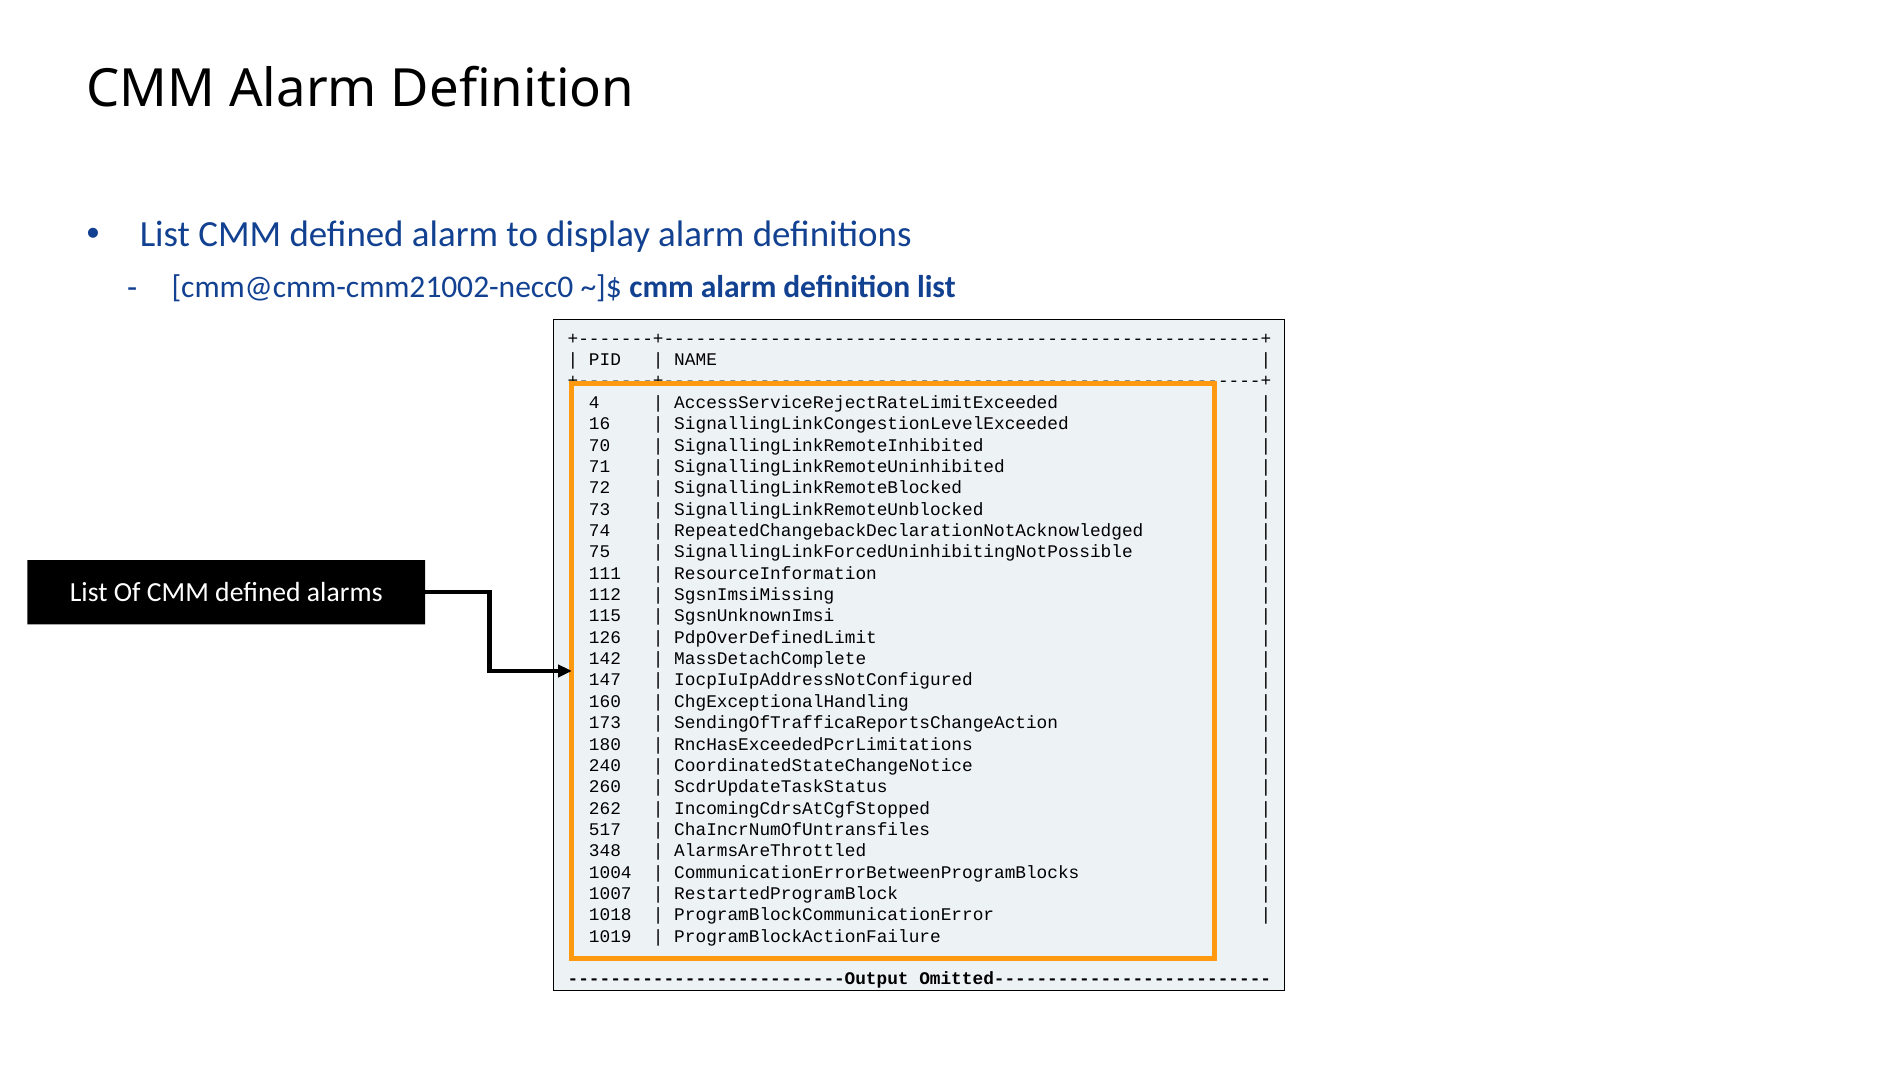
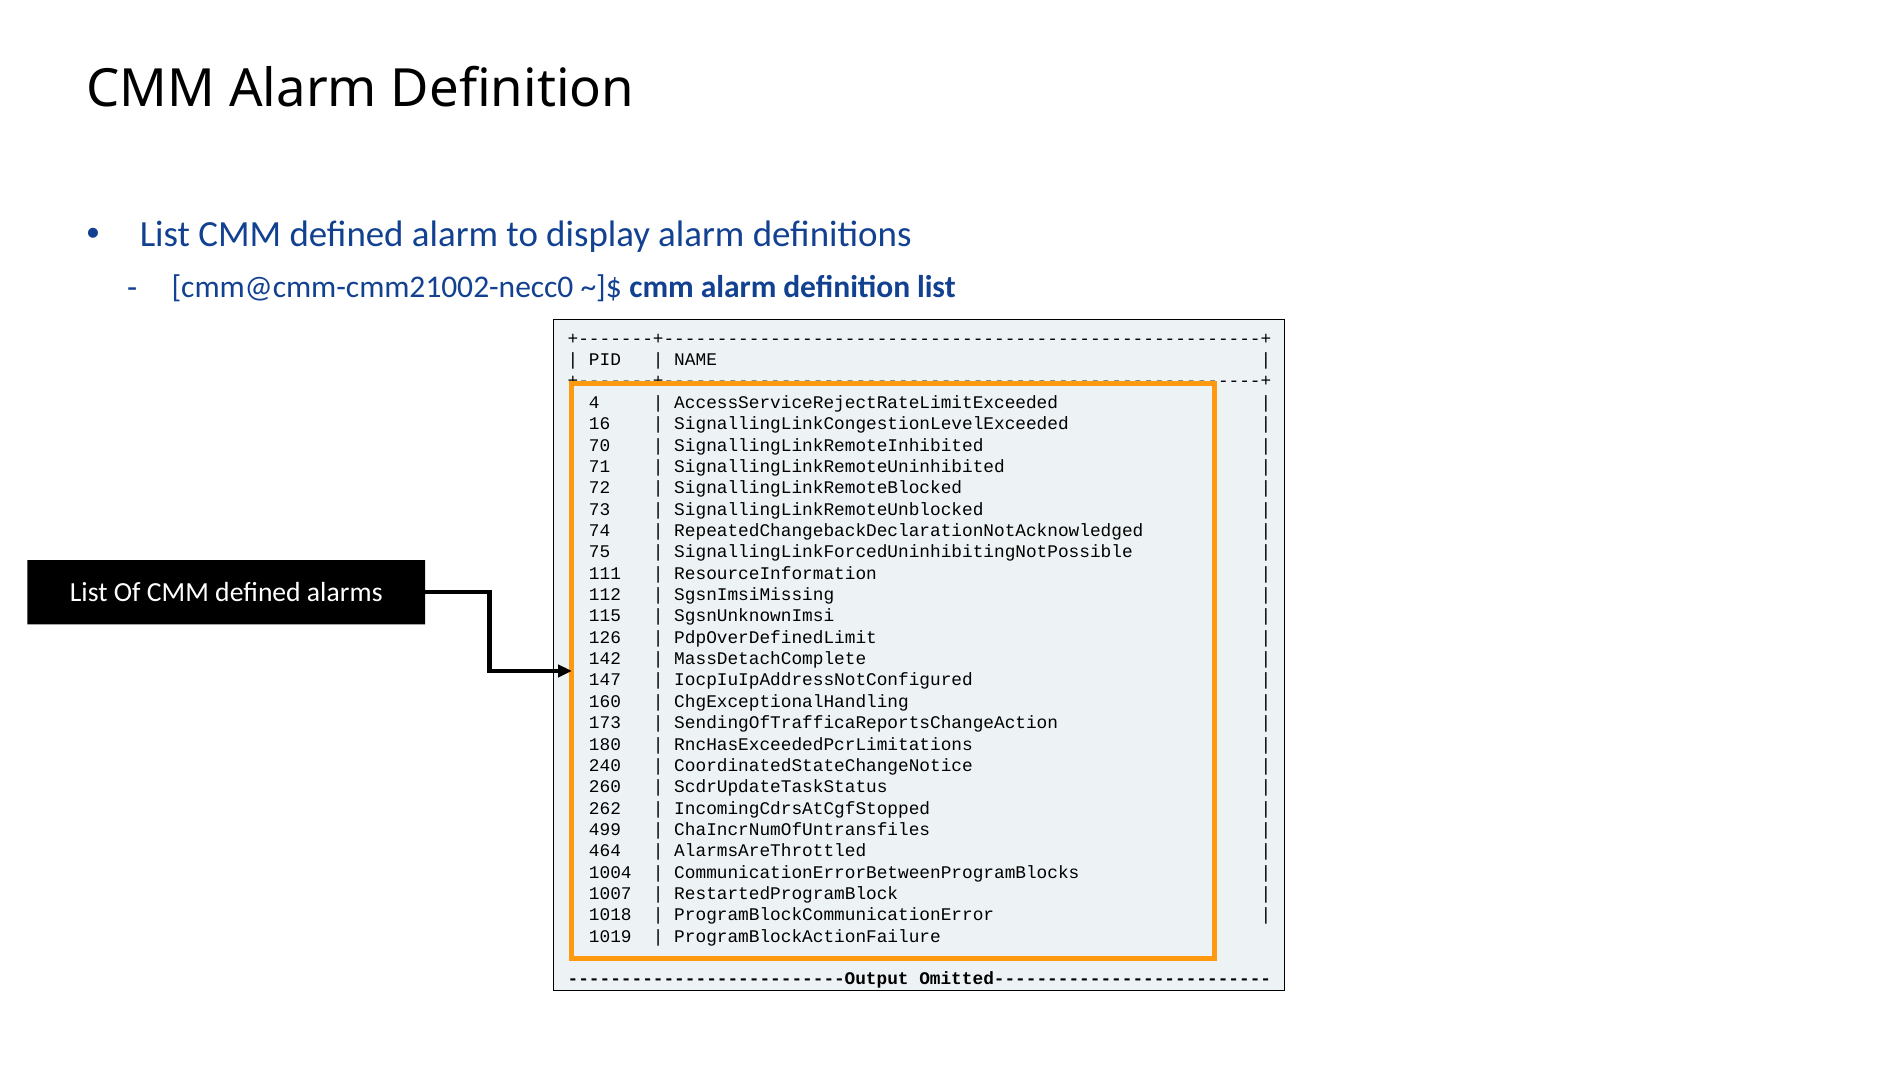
517: 517 -> 499 (605, 830)
348: 348 -> 464 (605, 851)
